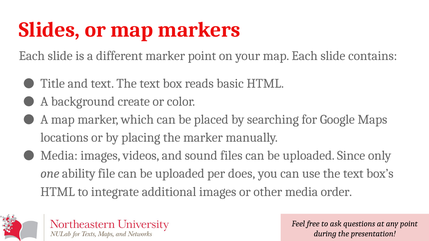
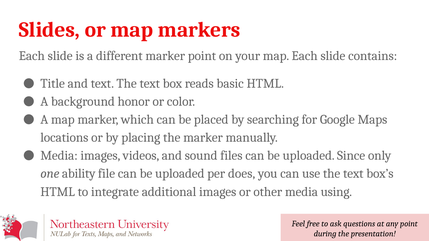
create: create -> honor (134, 102)
order: order -> using (336, 192)
